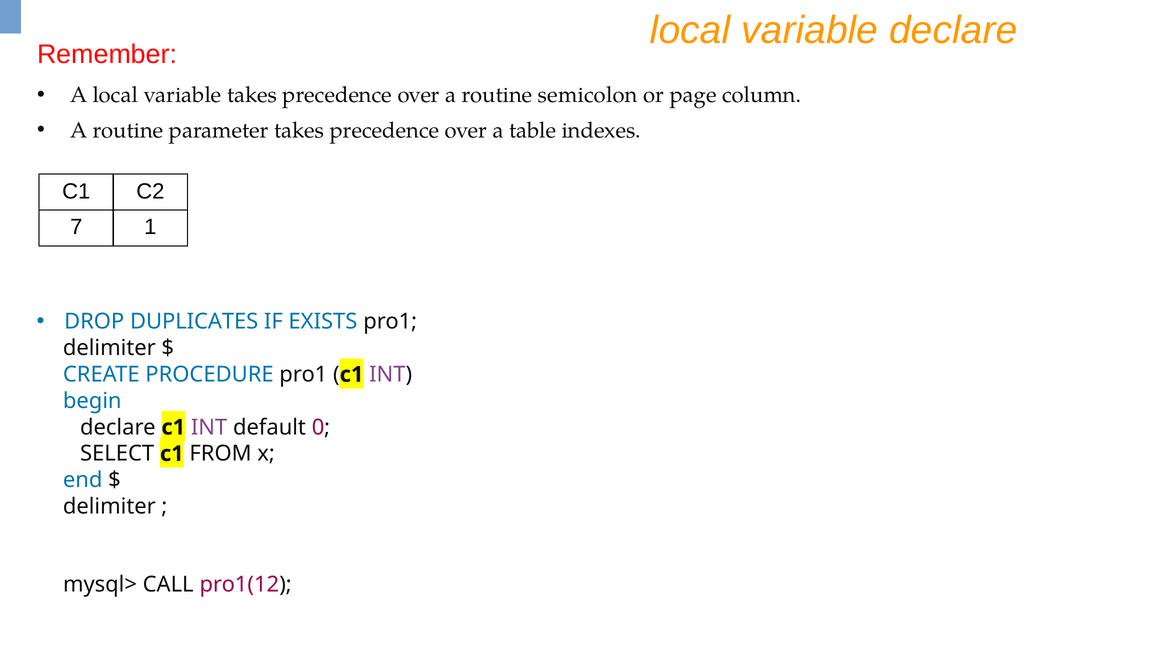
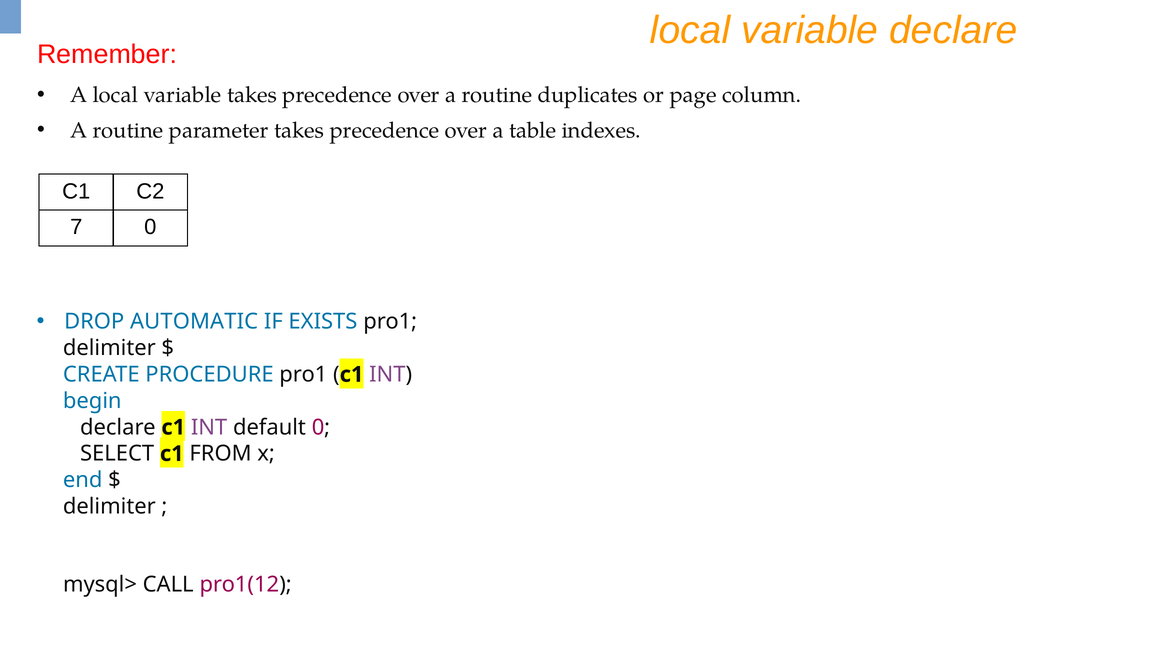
semicolon: semicolon -> duplicates (588, 95)
7 1: 1 -> 0 (150, 227)
DUPLICATES: DUPLICATES -> AUTOMATIC (194, 322)
